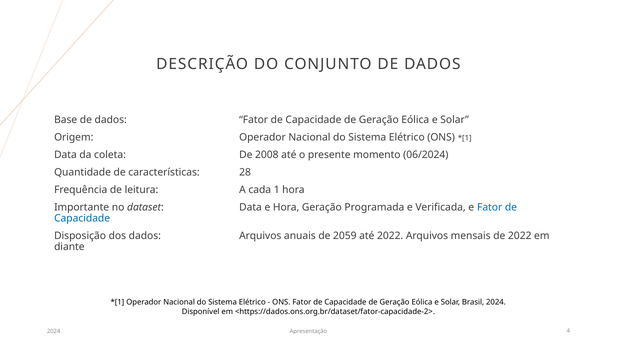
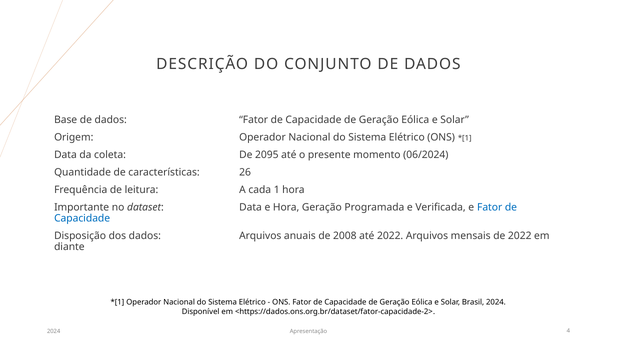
2008: 2008 -> 2095 (267, 155)
28: 28 -> 26 (245, 172)
2059: 2059 -> 2008 (345, 236)
